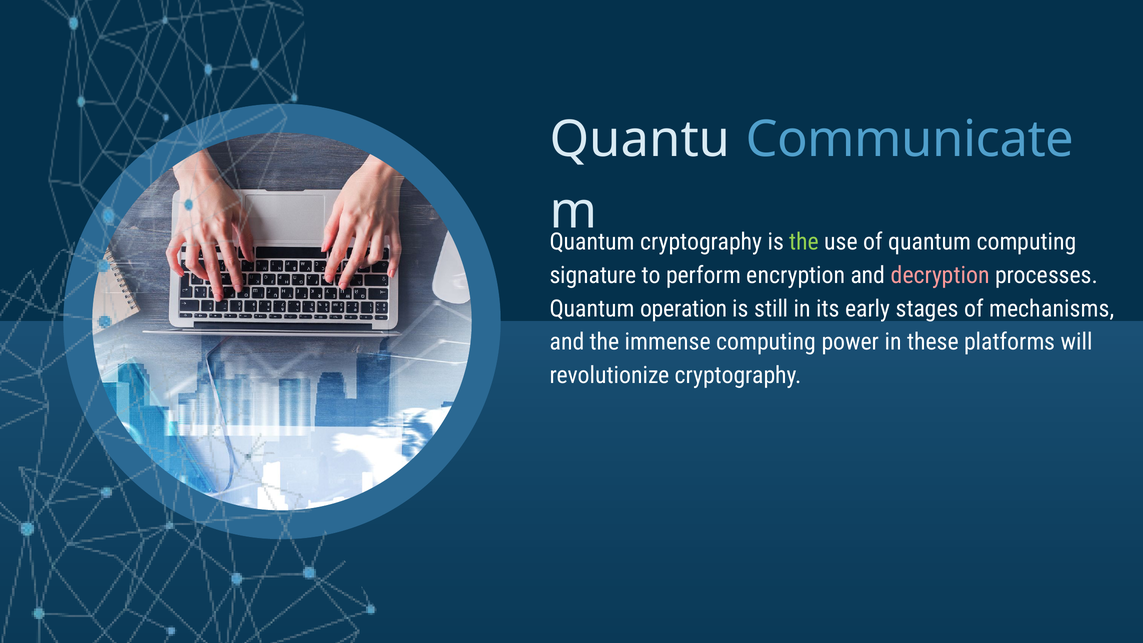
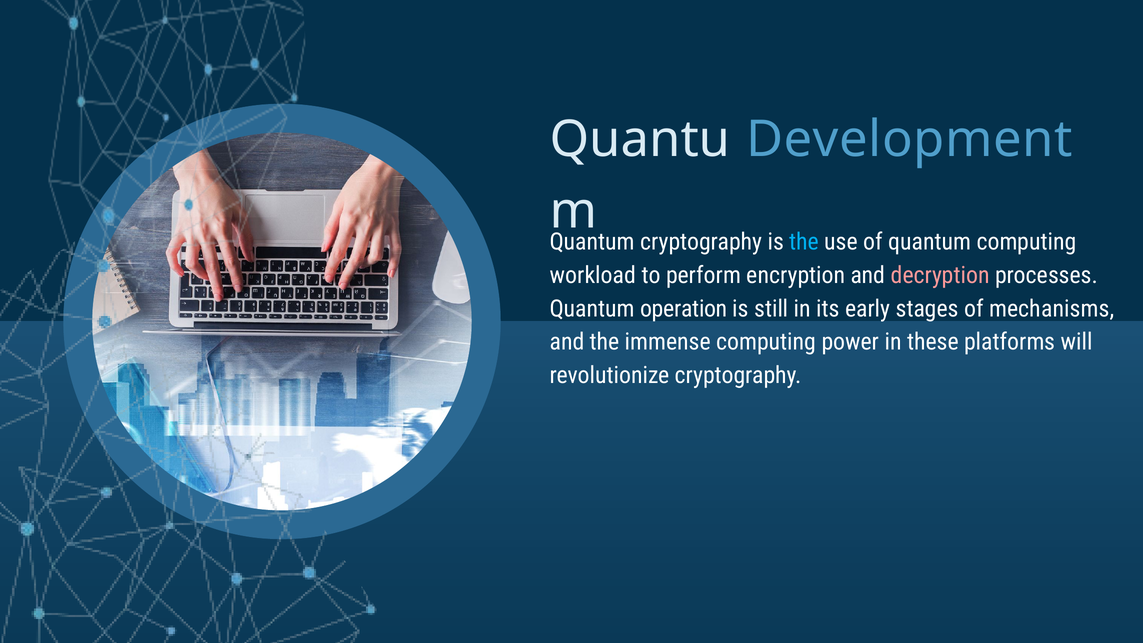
Communicate: Communicate -> Development (909, 140)
the colour: light green -> light blue (804, 242)
signature: signature -> workload (593, 275)
